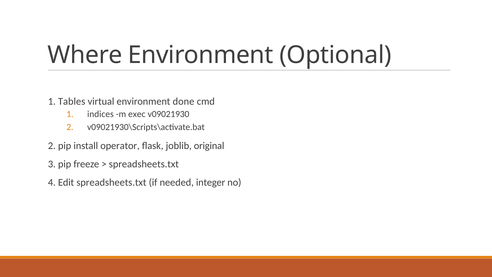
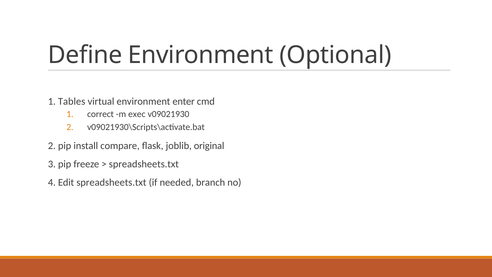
Where: Where -> Define (85, 55)
done: done -> enter (184, 101)
indices: indices -> correct (100, 114)
operator: operator -> compare (120, 146)
integer: integer -> branch (211, 182)
